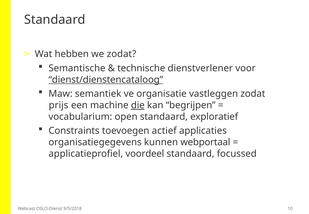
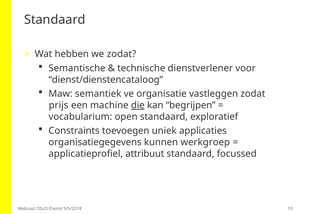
dienst/dienstencataloog underline: present -> none (106, 80)
actief: actief -> uniek (164, 131)
webportaal: webportaal -> werkgroep (205, 142)
voordeel: voordeel -> attribuut (145, 154)
